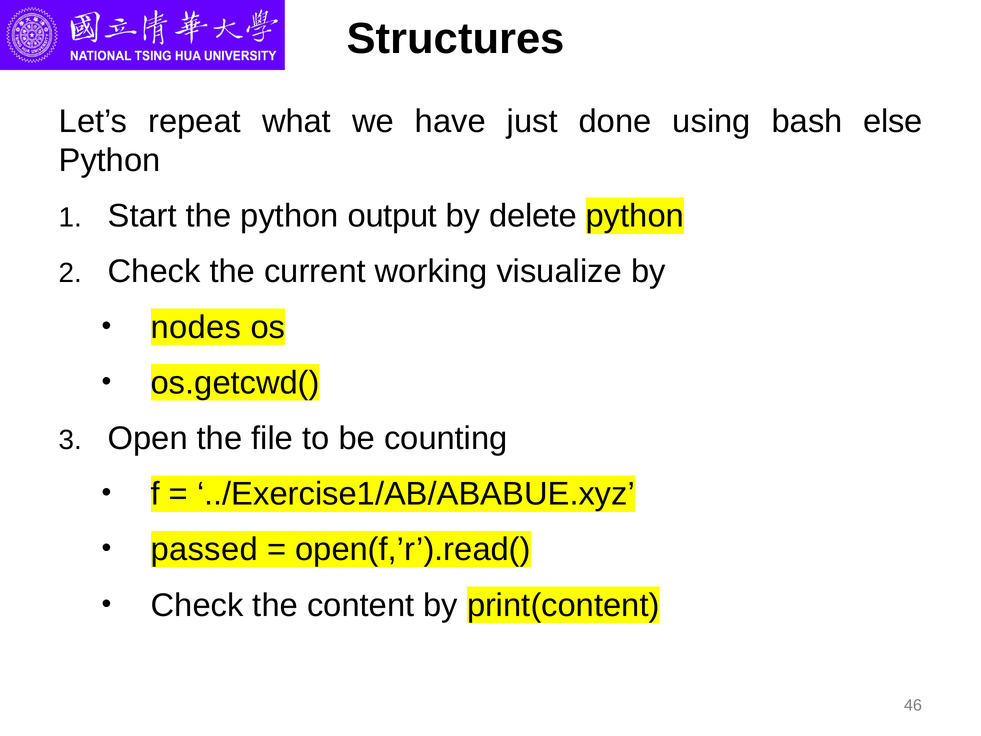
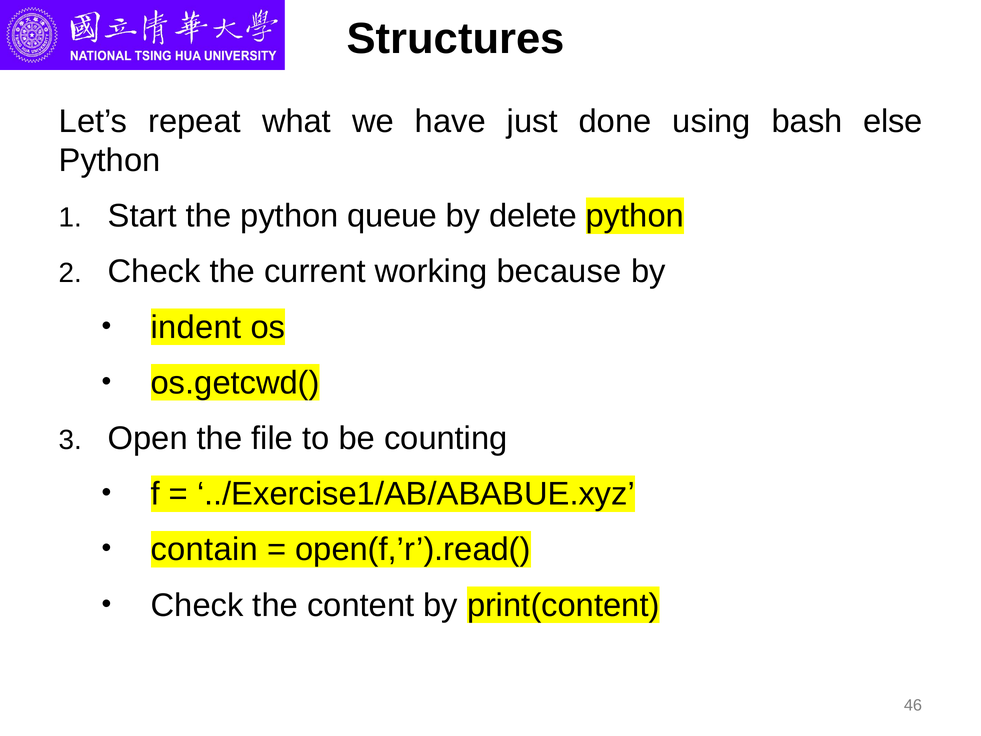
output: output -> queue (392, 216)
visualize: visualize -> because (559, 272)
nodes: nodes -> indent (196, 327)
passed: passed -> contain (204, 549)
